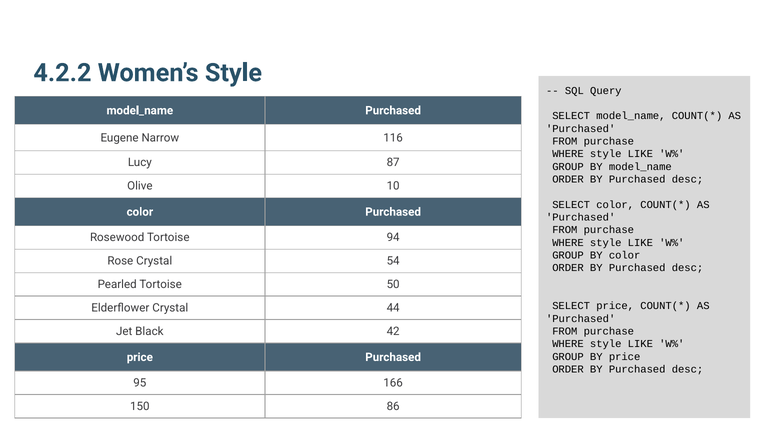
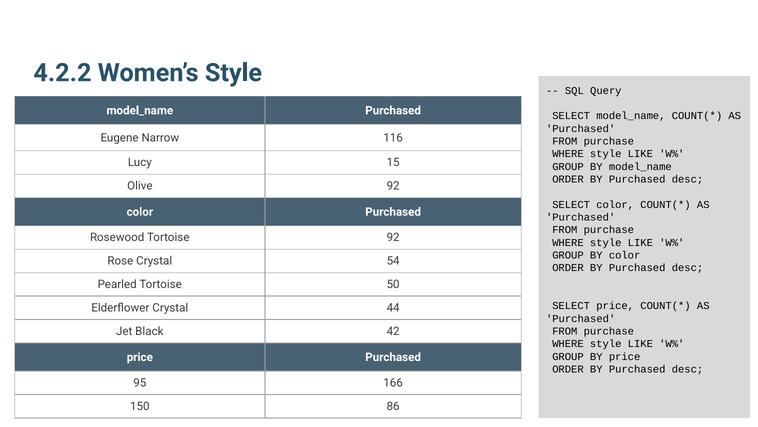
87: 87 -> 15 (393, 162)
Olive 10: 10 -> 92 (393, 186)
Tortoise 94: 94 -> 92 (393, 237)
